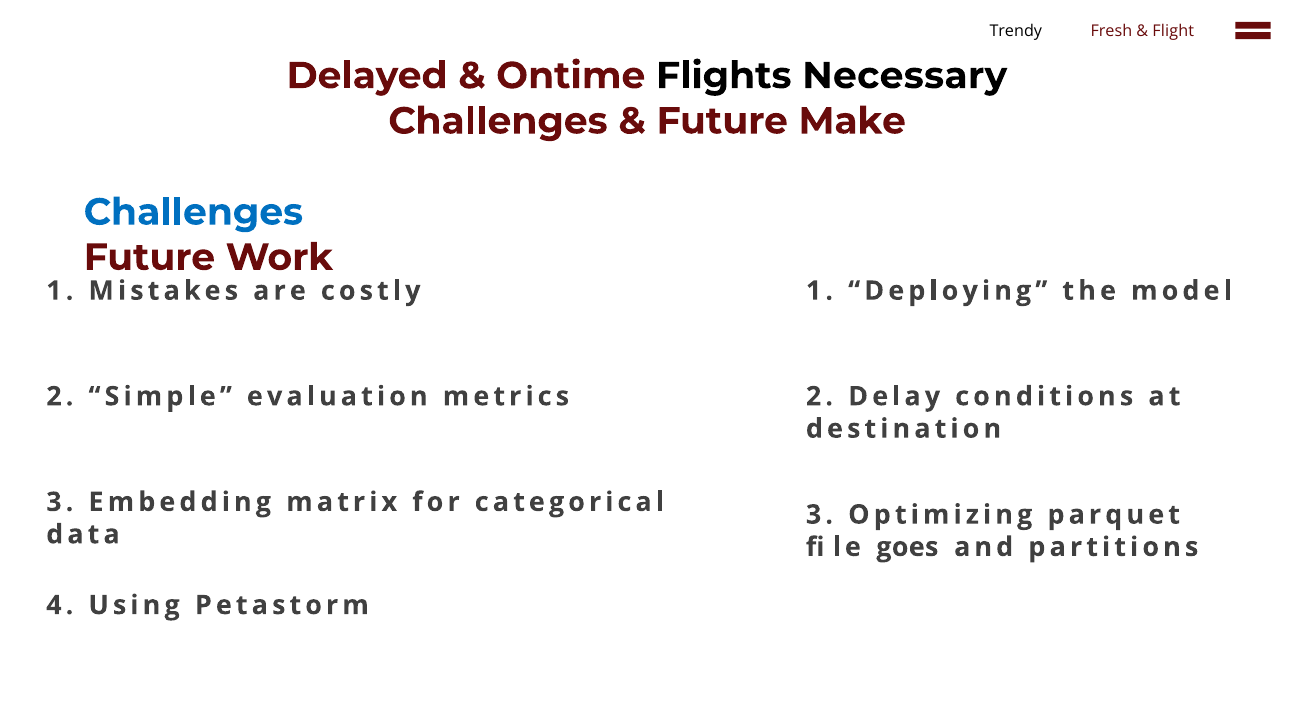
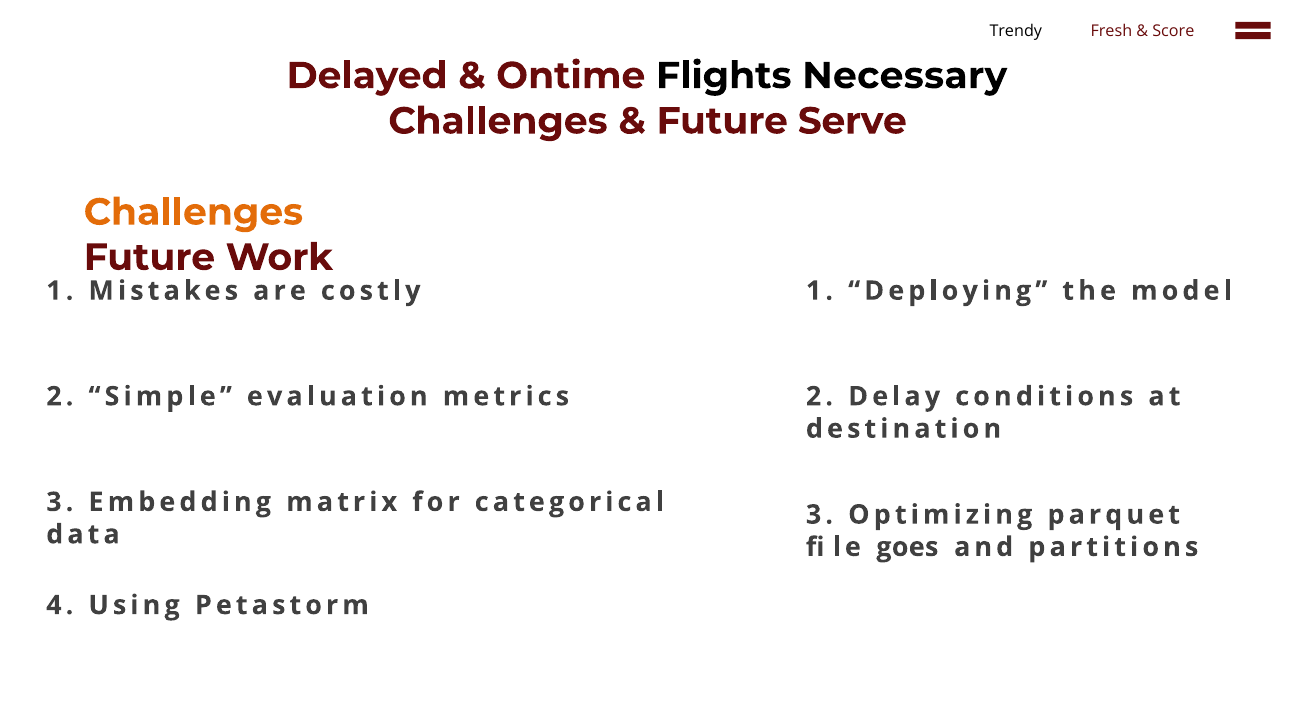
Flight: Flight -> Score (1173, 31)
Make: Make -> Serve (852, 121)
Challenges colour: blue -> orange (193, 212)
